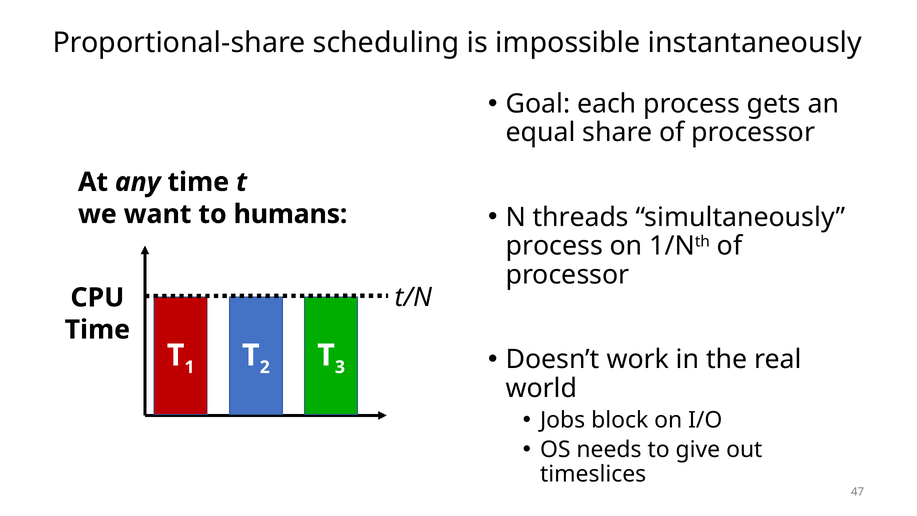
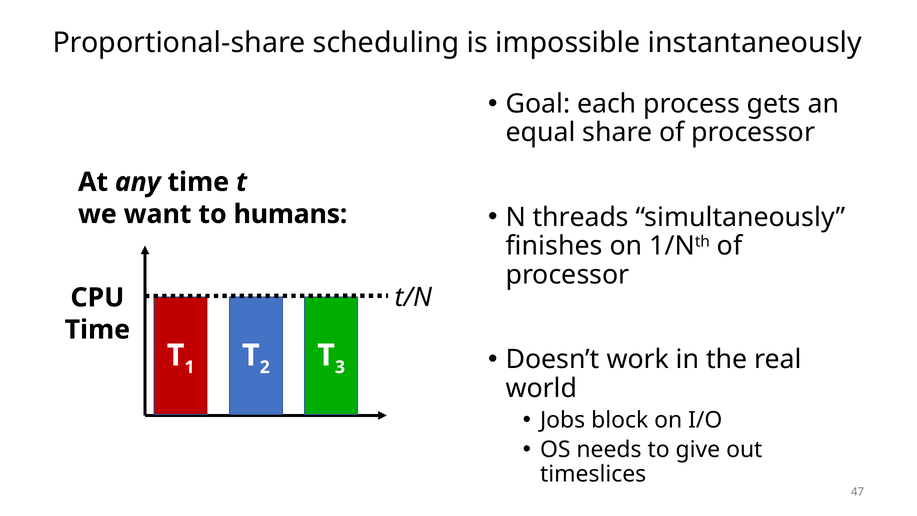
process: process -> finishes (554, 246)
